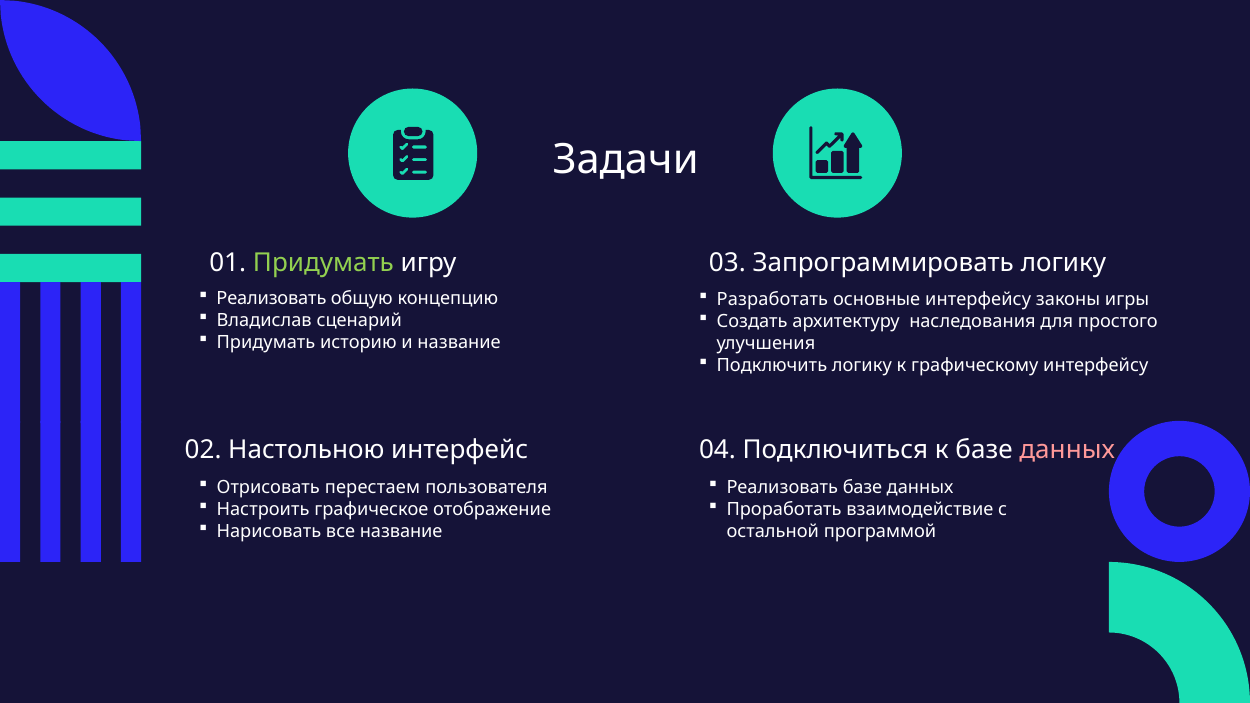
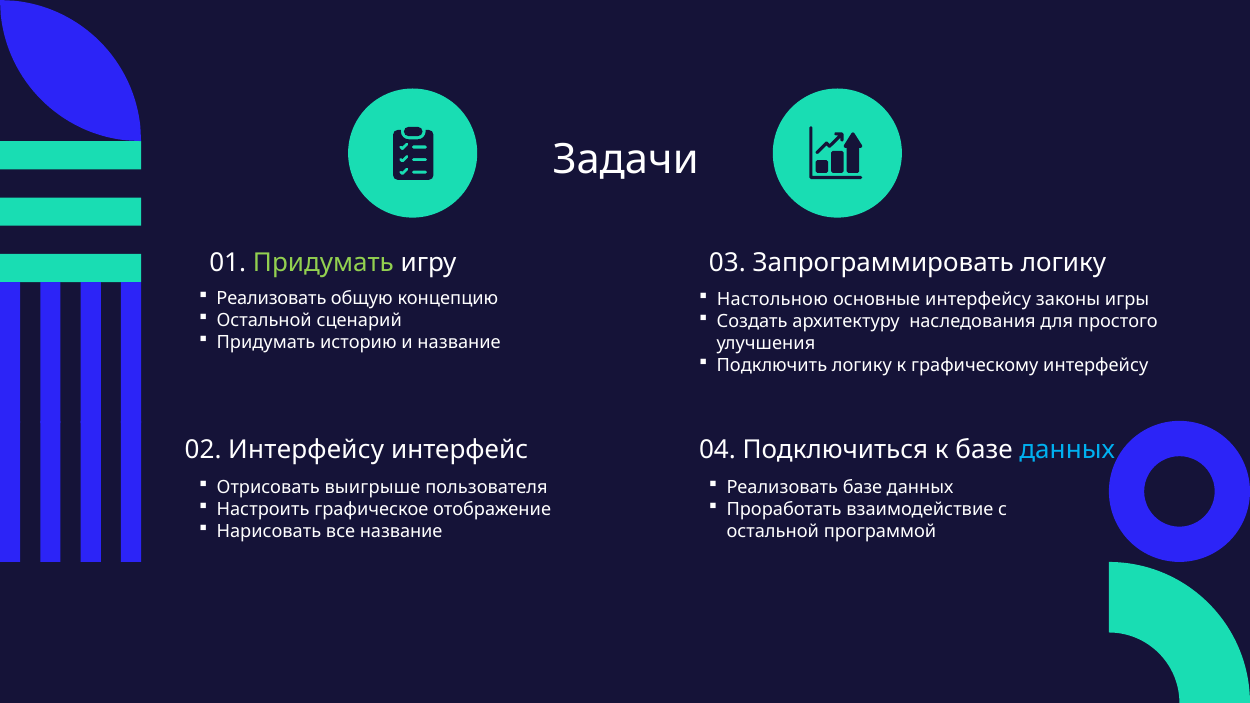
Разработать: Разработать -> Настольною (772, 300)
Владислав: Владислав -> Остальной (264, 320)
02 Настольною: Настольною -> Интерфейсу (306, 450)
данных colour: pink -> light blue (1067, 450)
перестаем: перестаем -> выигрыше (372, 487)
